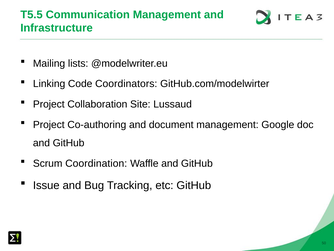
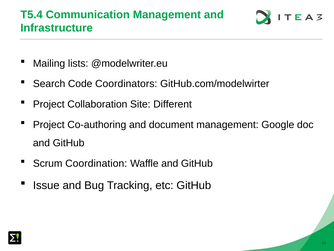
T5.5: T5.5 -> T5.4 (32, 15)
Linking: Linking -> Search (49, 84)
Lussaud: Lussaud -> Different (173, 104)
